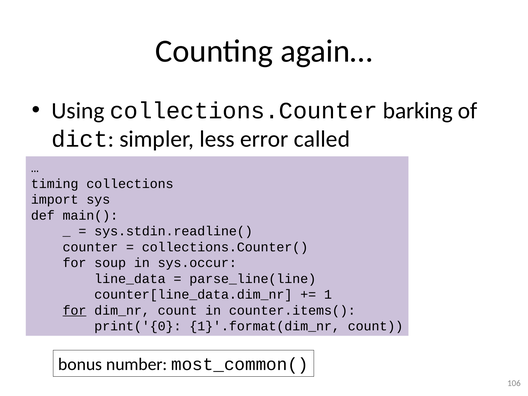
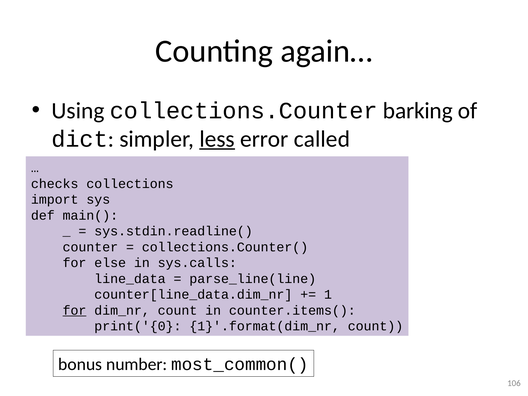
less underline: none -> present (217, 139)
timing: timing -> checks (55, 184)
soup: soup -> else (110, 263)
sys.occur: sys.occur -> sys.calls (197, 263)
